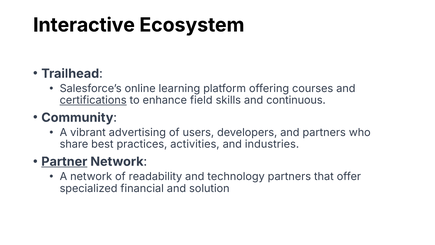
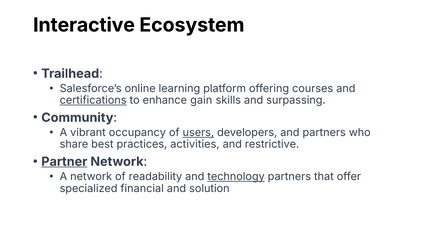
field: field -> gain (201, 100)
continuous: continuous -> surpassing (296, 100)
advertising: advertising -> occupancy (137, 132)
users underline: none -> present (198, 132)
industries: industries -> restrictive (272, 144)
technology underline: none -> present (236, 176)
